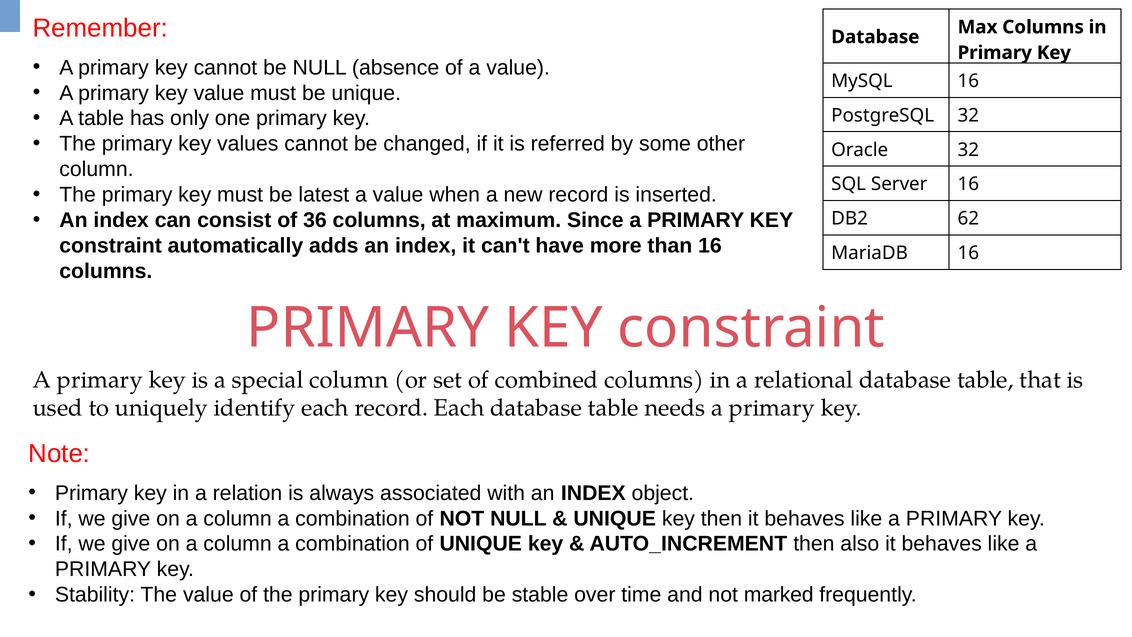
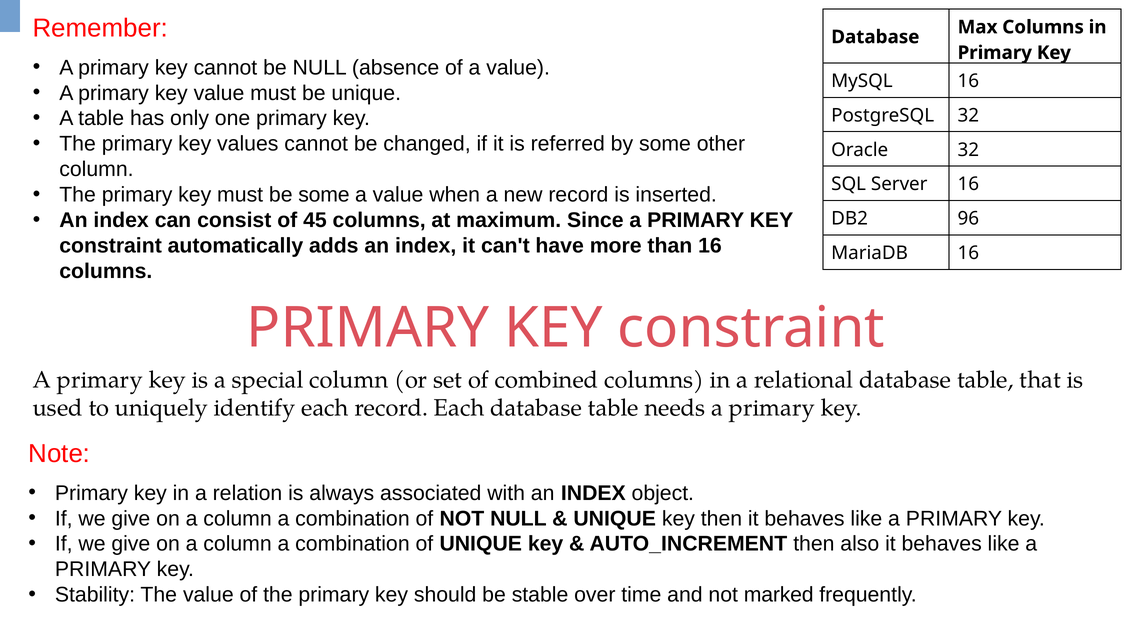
be latest: latest -> some (324, 195)
36: 36 -> 45 (315, 220)
62: 62 -> 96 (968, 219)
